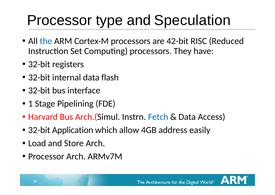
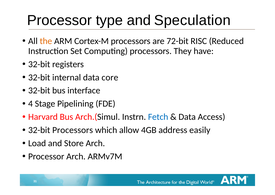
the colour: blue -> orange (46, 41)
42-bit: 42-bit -> 72-bit (178, 41)
flash: flash -> core (110, 77)
1: 1 -> 4 (31, 103)
32-bit Application: Application -> Processors (73, 130)
